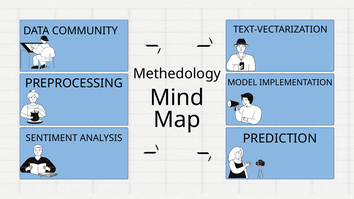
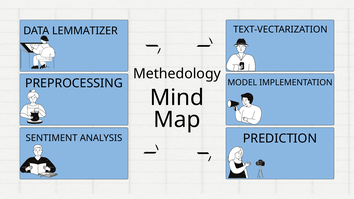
COMMUNITY: COMMUNITY -> LEMMATIZER (85, 31)
